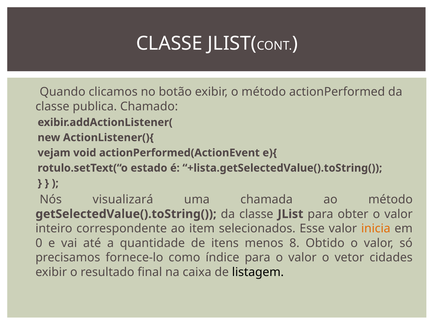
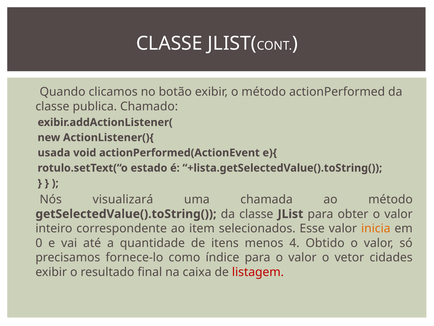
vejam: vejam -> usada (54, 153)
8: 8 -> 4 (294, 243)
listagem colour: black -> red (258, 272)
